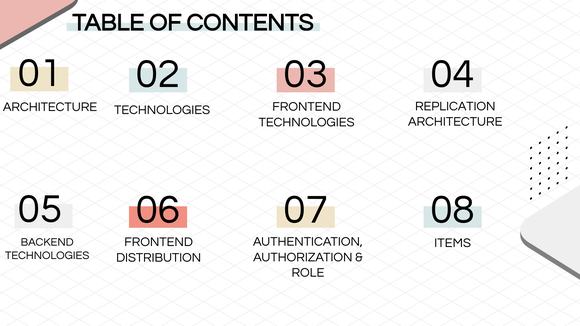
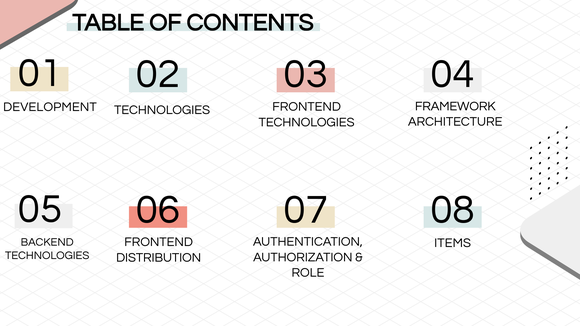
REPLICATION: REPLICATION -> FRAMEWORK (455, 106)
ARCHITECTURE: ARCHITECTURE -> DEVELOPMENT (50, 107)
